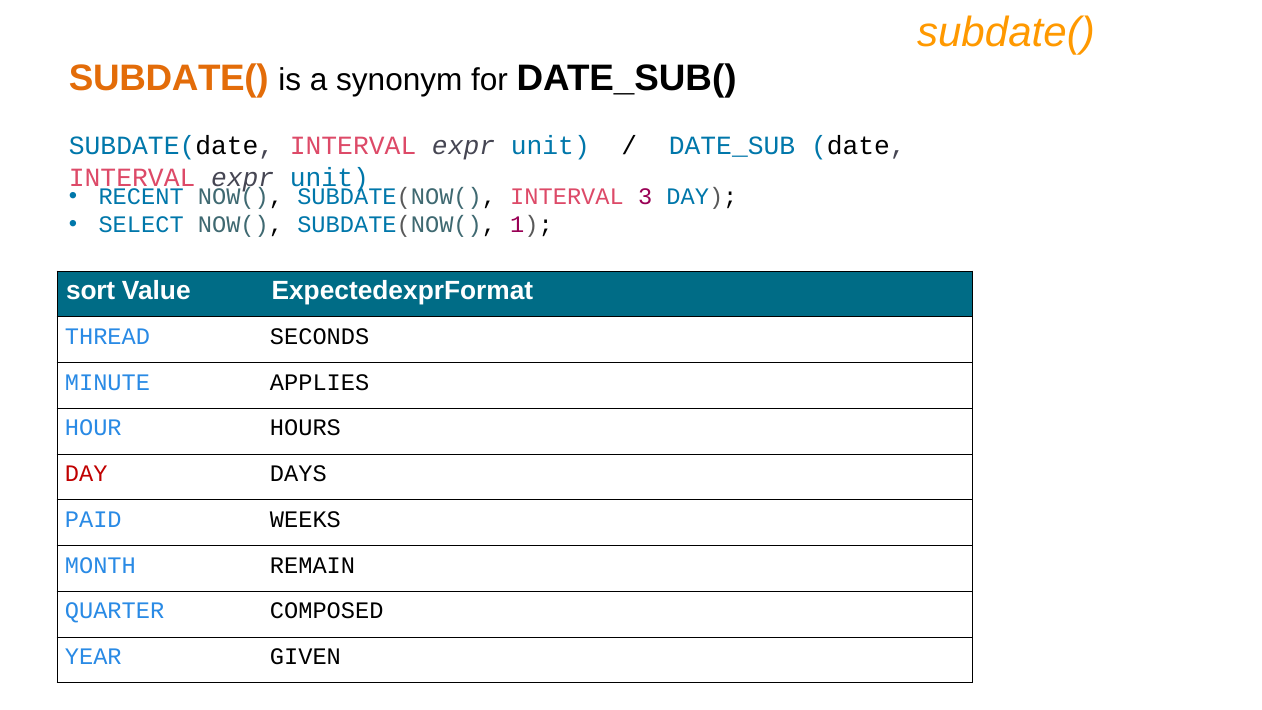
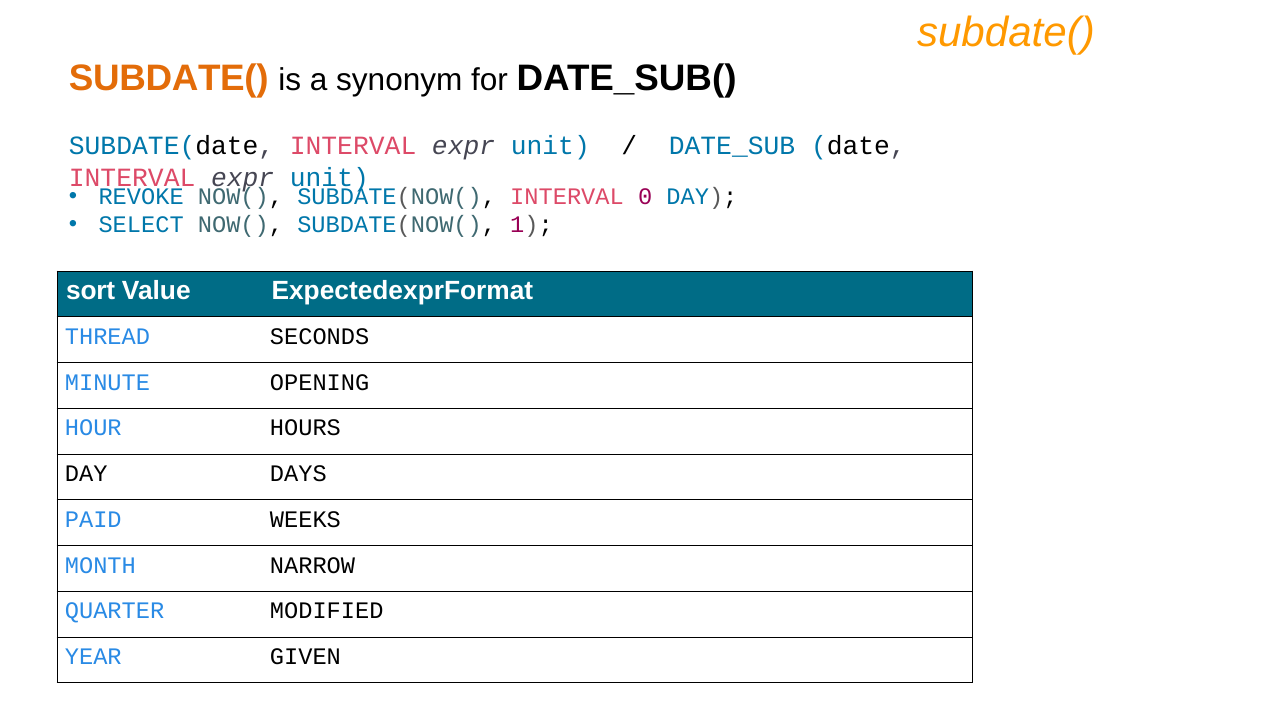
RECENT: RECENT -> REVOKE (141, 197)
3: 3 -> 0 (645, 197)
APPLIES: APPLIES -> OPENING (320, 382)
DAY colour: red -> black (86, 474)
REMAIN: REMAIN -> NARROW (313, 565)
COMPOSED: COMPOSED -> MODIFIED (327, 611)
